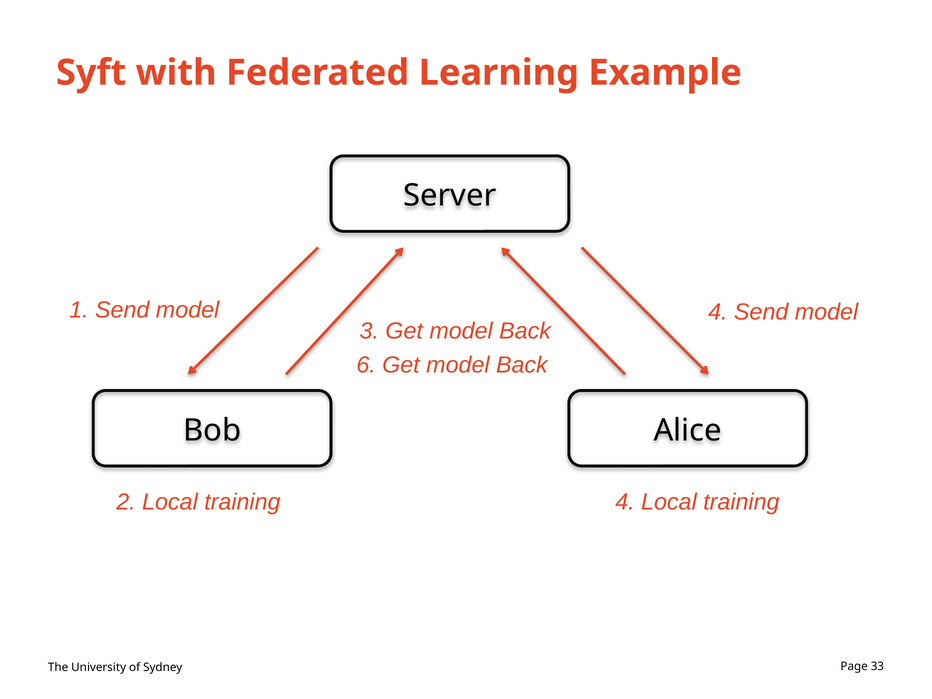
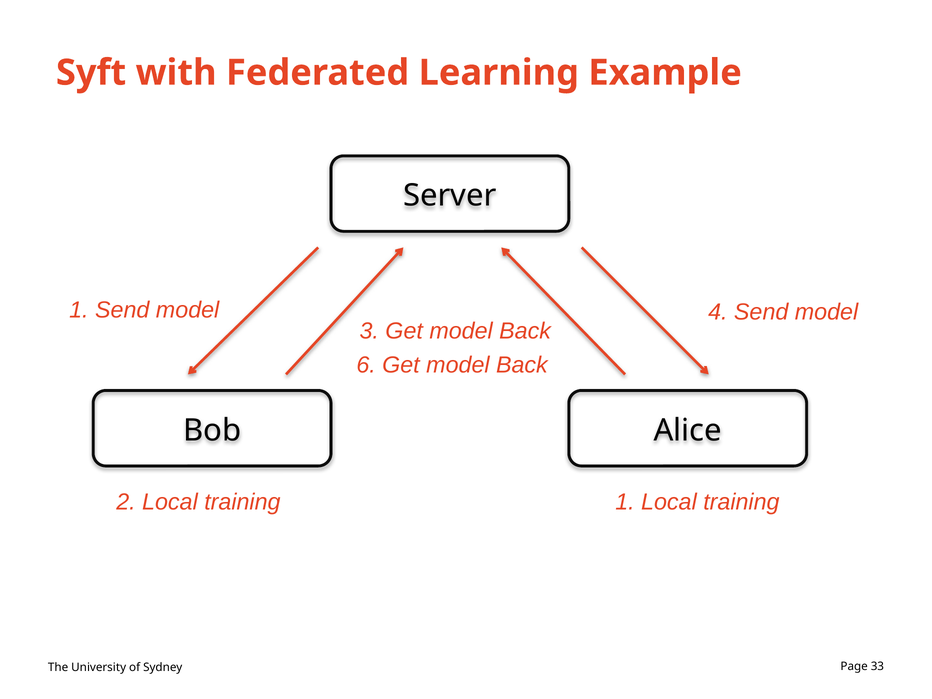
2 Local training 4: 4 -> 1 (625, 502)
